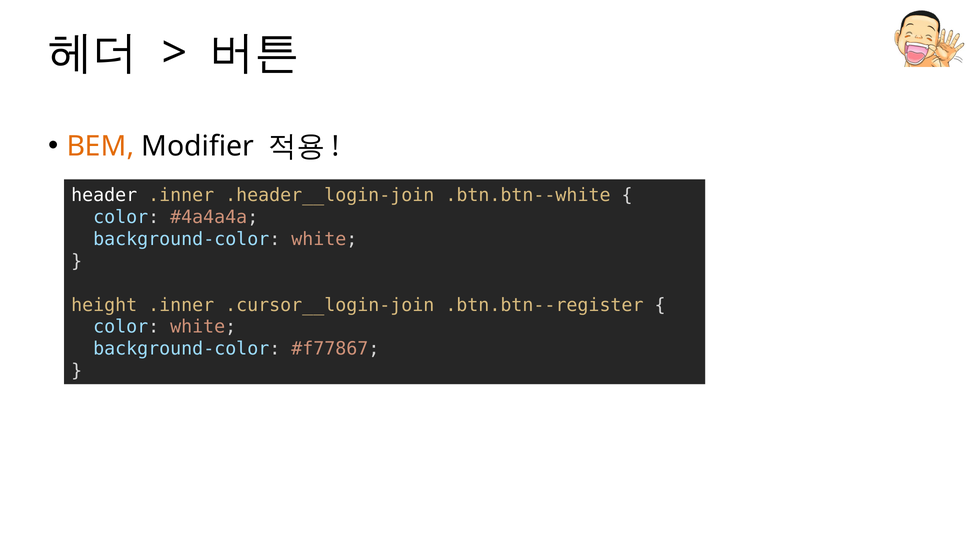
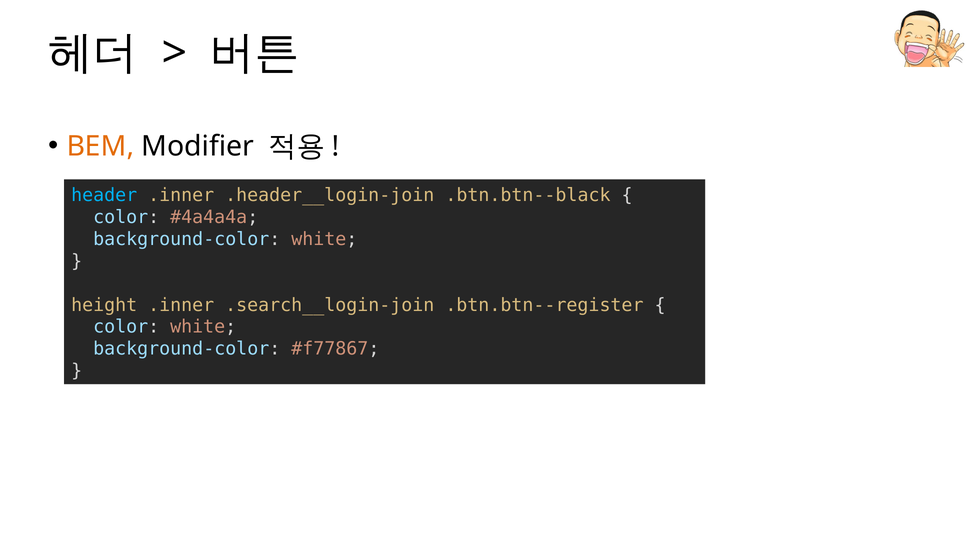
header colour: white -> light blue (104, 195)
.btn.btn--white: .btn.btn--white -> .btn.btn--black (528, 195)
.cursor__login-join: .cursor__login-join -> .search__login-join (330, 305)
